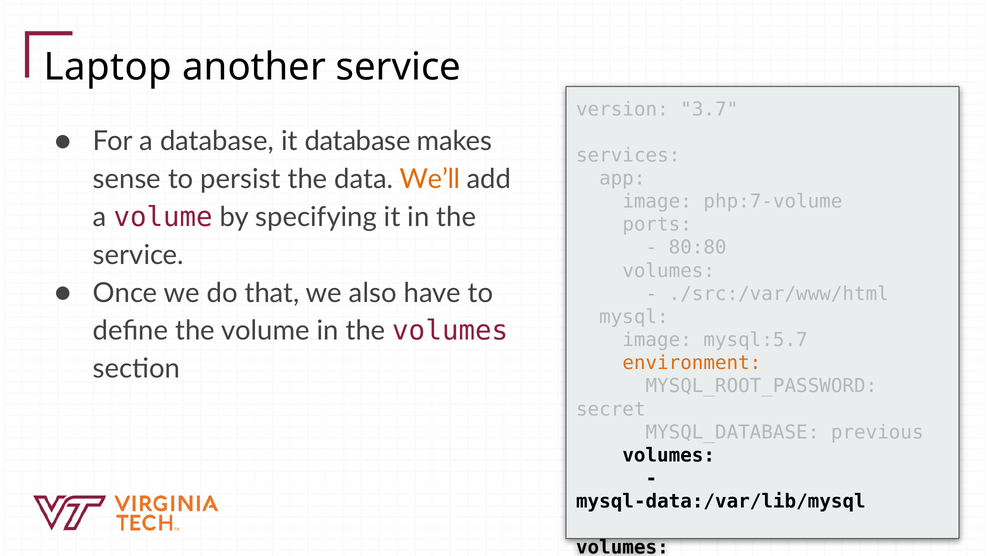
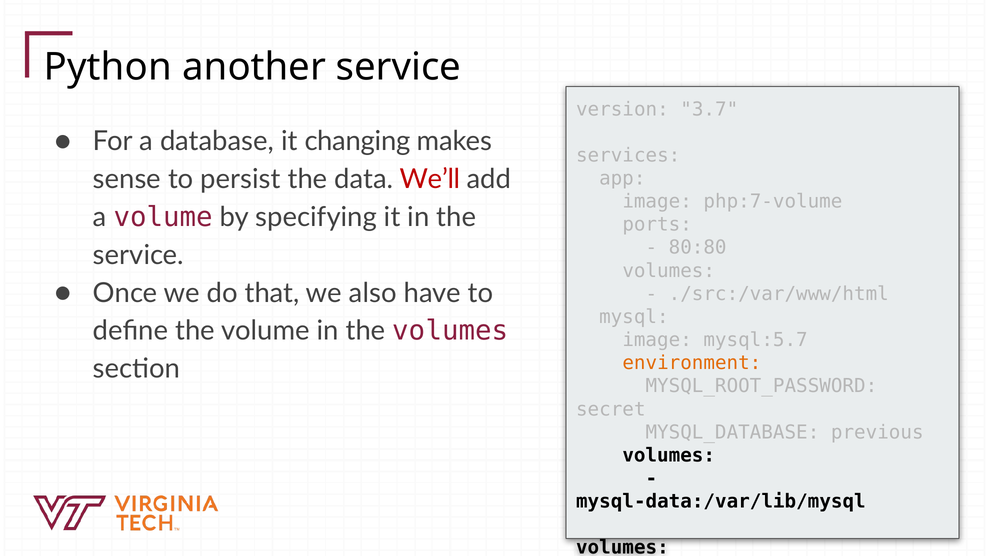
Laptop: Laptop -> Python (108, 67)
it database: database -> changing (358, 141)
We’ll colour: orange -> red (430, 179)
